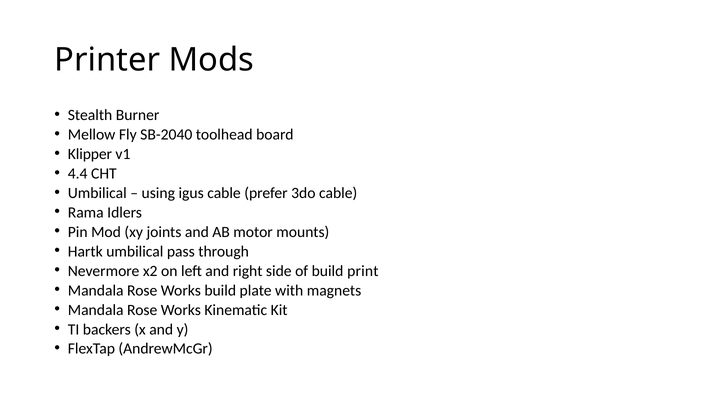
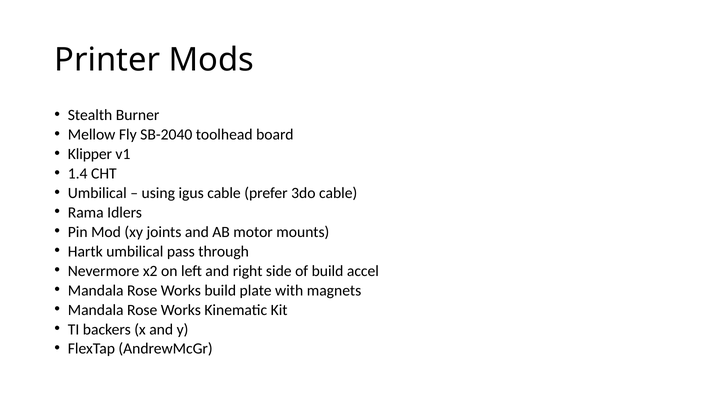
4.4: 4.4 -> 1.4 (78, 174)
print: print -> accel (363, 271)
